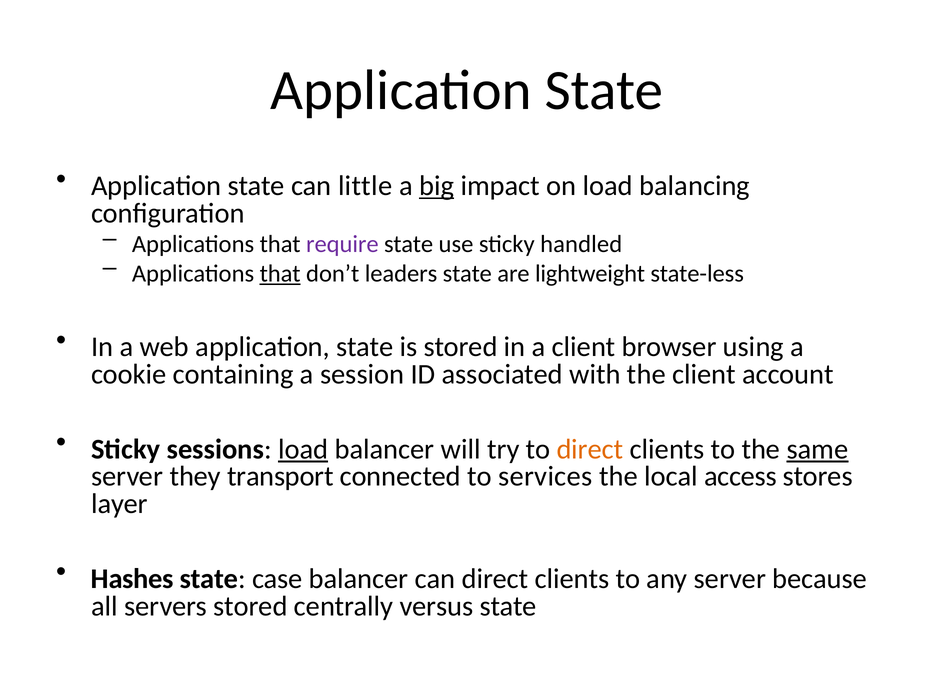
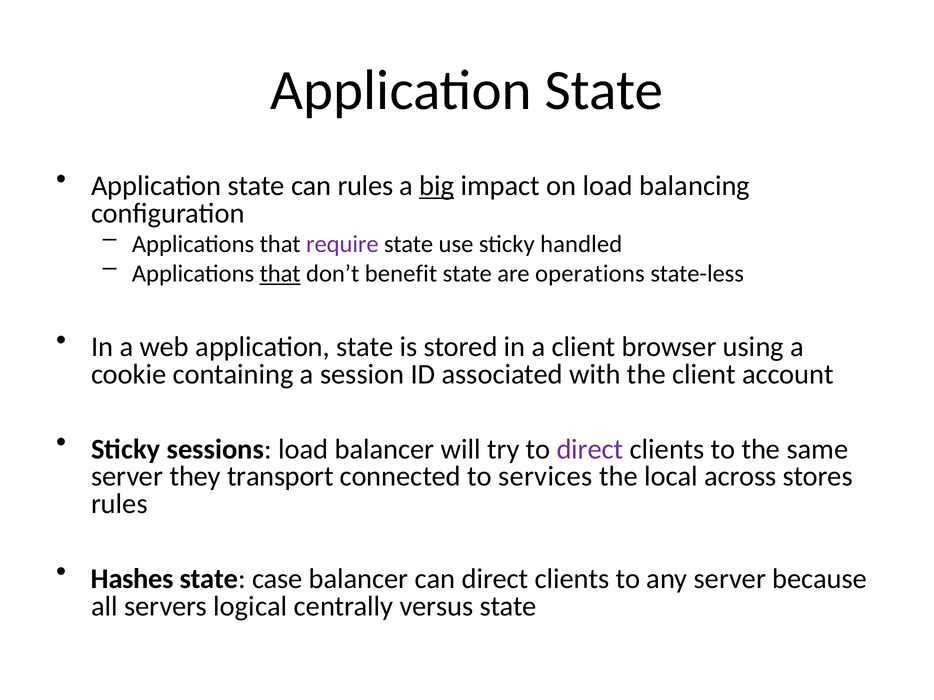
can little: little -> rules (365, 186)
leaders: leaders -> benefit (401, 274)
lightweight: lightweight -> operations (590, 274)
load underline: present -> none (303, 450)
direct colour: orange -> purple (590, 450)
same underline: present -> none (817, 450)
access: access -> across (740, 477)
layer: layer -> rules (119, 504)
servers stored: stored -> logical (250, 607)
